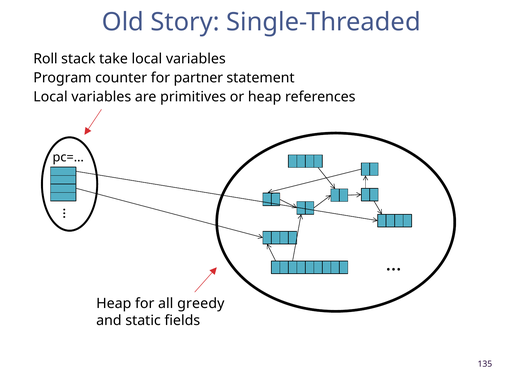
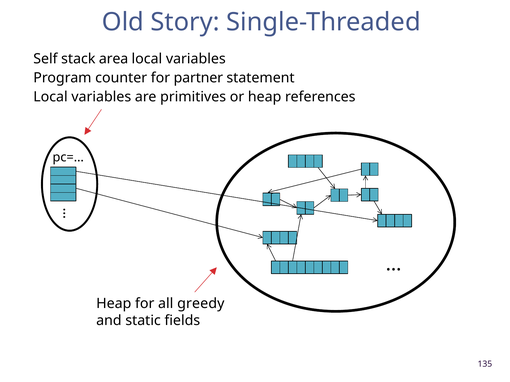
Roll: Roll -> Self (45, 59)
take: take -> area (114, 59)
